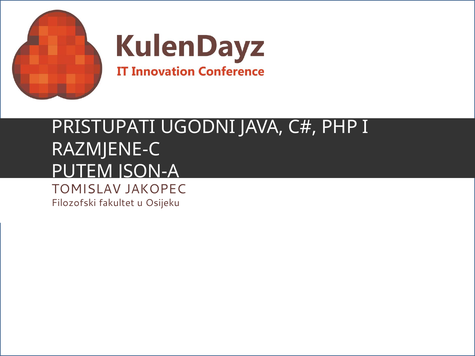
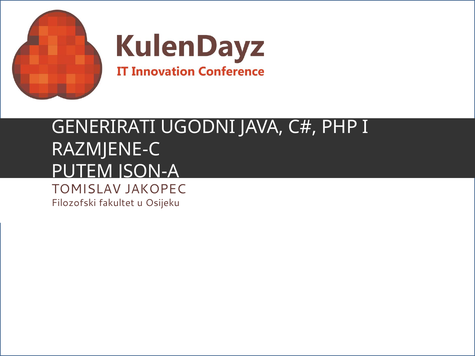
PRISTUPATI: PRISTUPATI -> GENERIRATI (104, 127)
